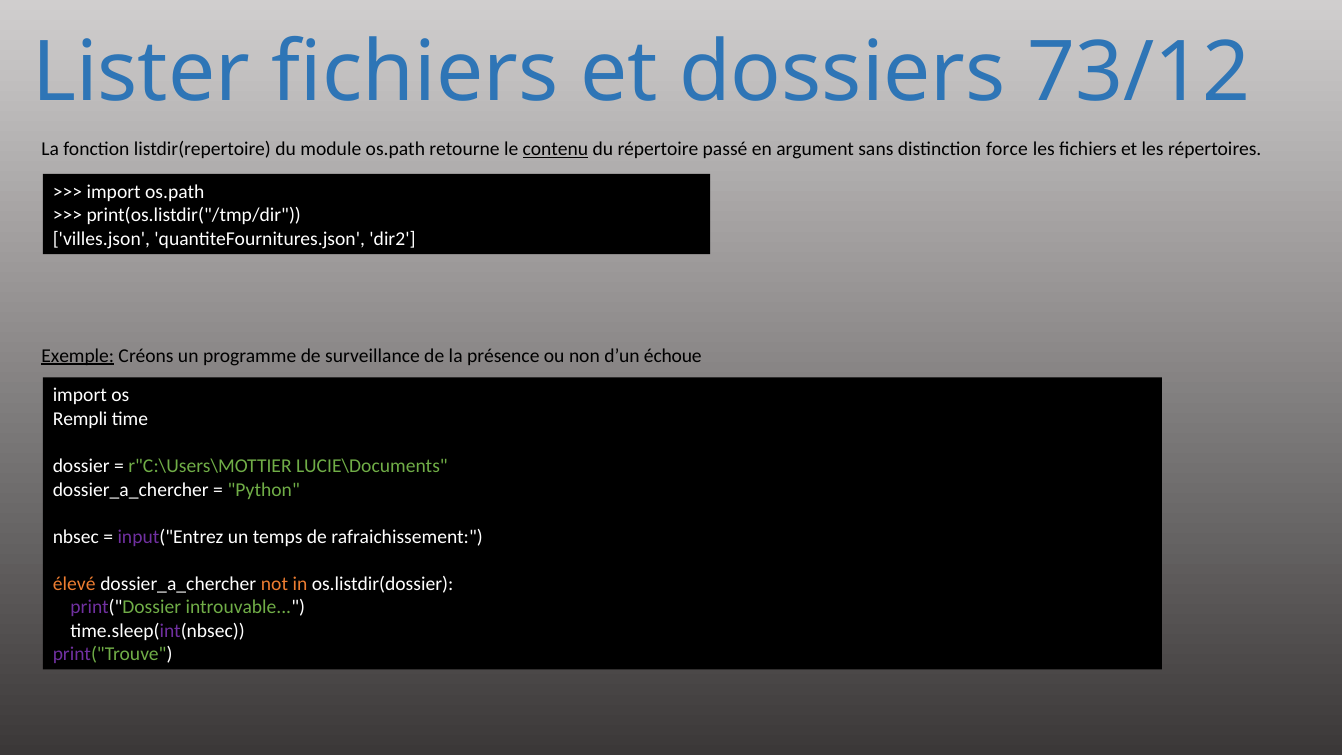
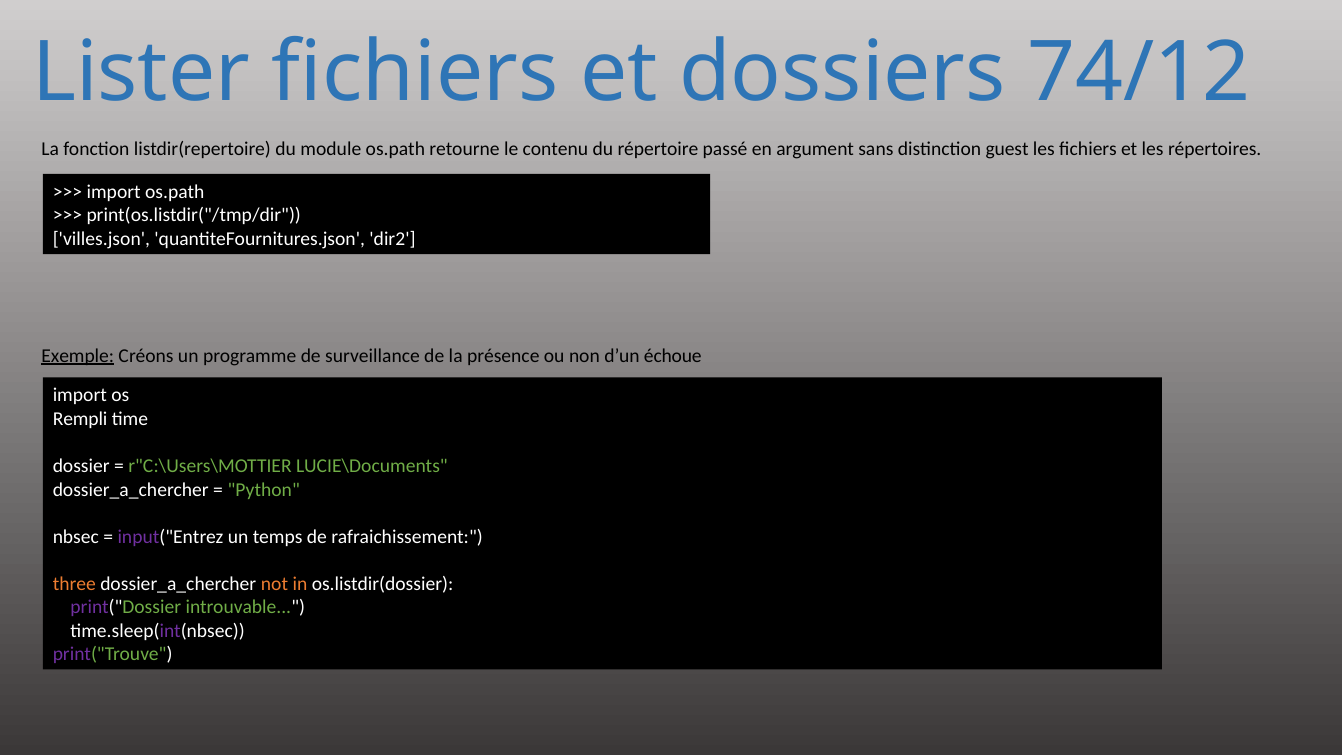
73/12: 73/12 -> 74/12 (1139, 72)
contenu underline: present -> none (555, 149)
force: force -> guest (1007, 149)
élevé: élevé -> three (74, 583)
